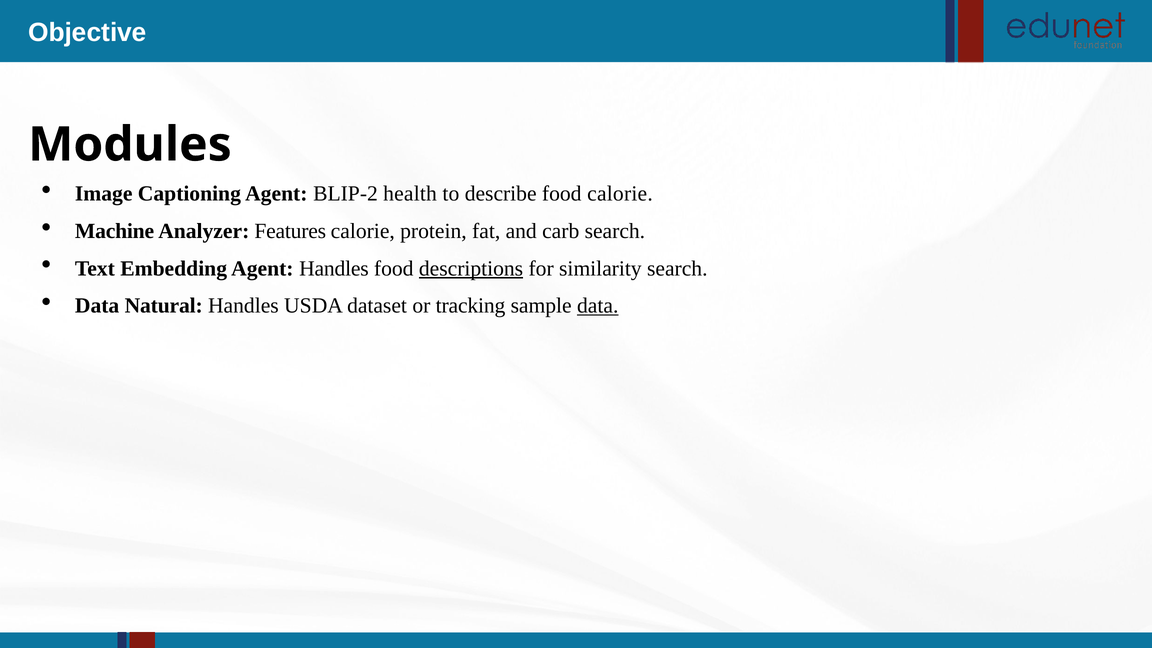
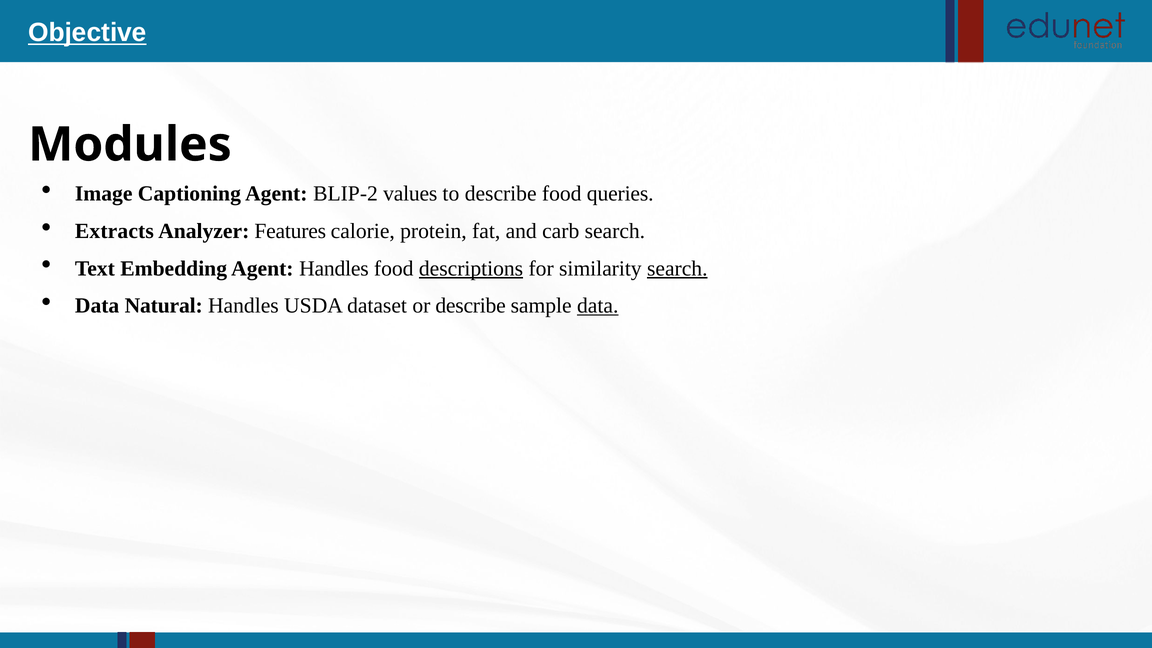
Objective underline: none -> present (87, 33)
health: health -> values (410, 194)
food calorie: calorie -> queries (620, 194)
Machine: Machine -> Extracts (114, 231)
search underline: none -> present (677, 268)
or tracking: tracking -> describe (471, 306)
